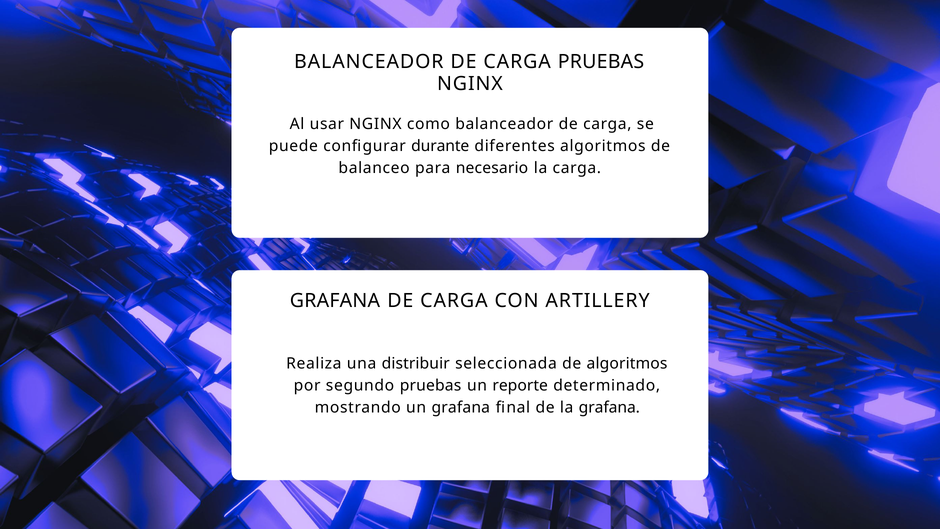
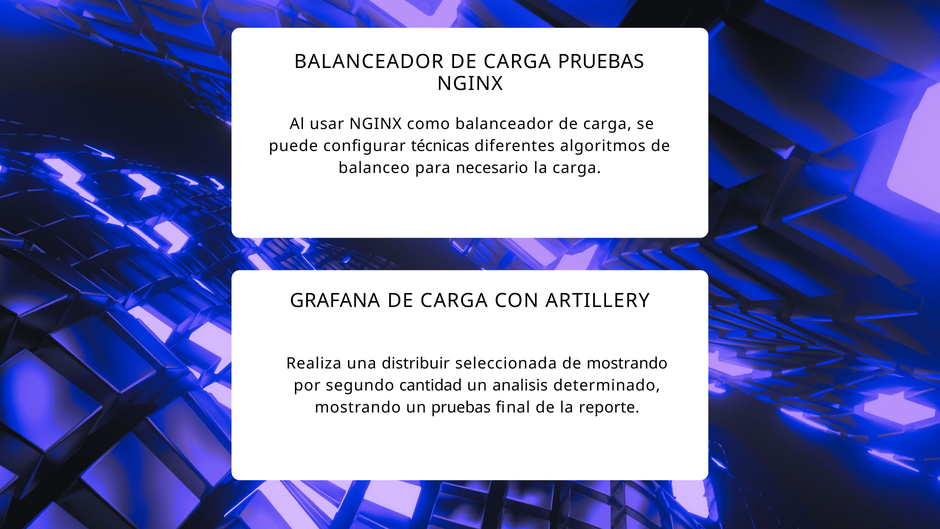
durante: durante -> técnicas (440, 146)
de algoritmos: algoritmos -> mostrando (627, 363)
segundo pruebas: pruebas -> cantidad (431, 385)
reporte: reporte -> analisis (520, 385)
un grafana: grafana -> pruebas (461, 407)
la grafana: grafana -> reporte (609, 407)
